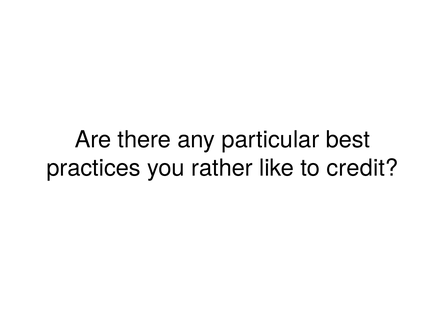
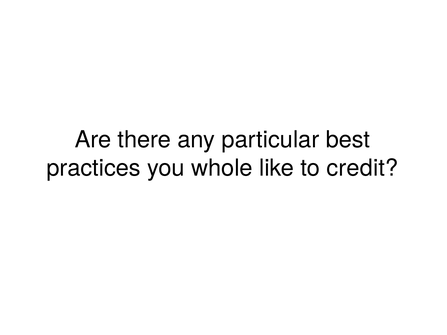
rather: rather -> whole (222, 168)
